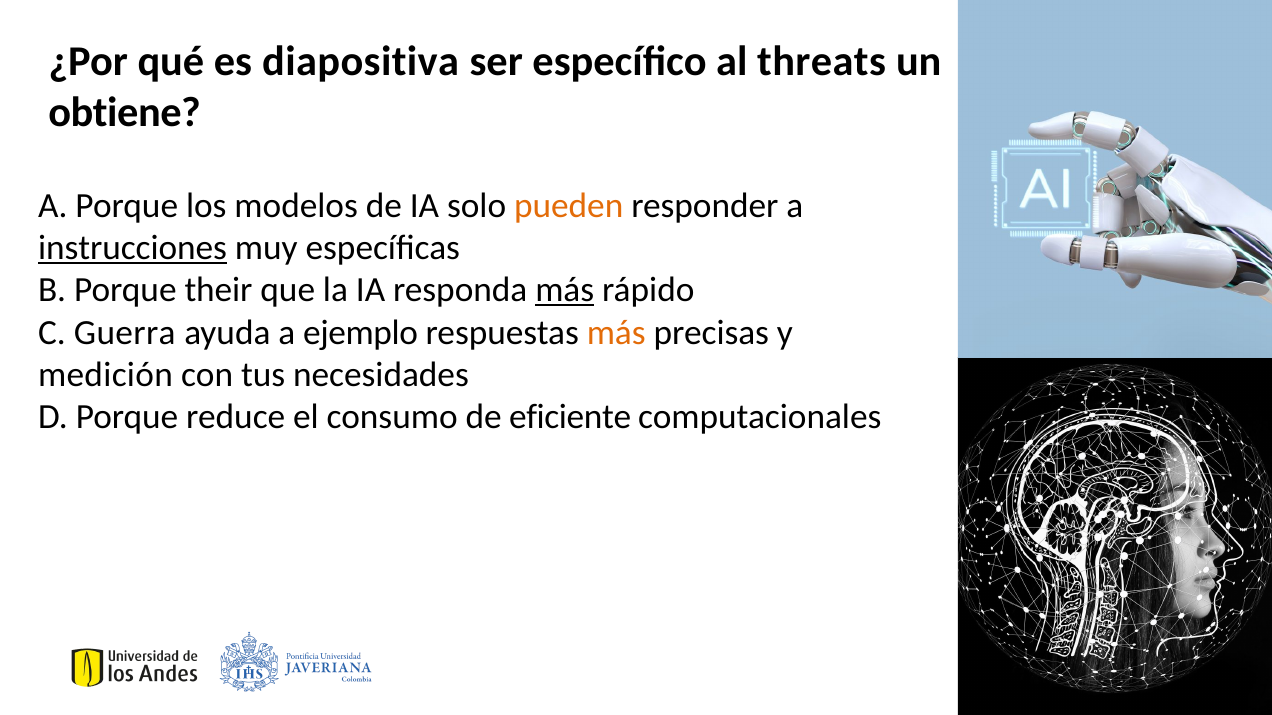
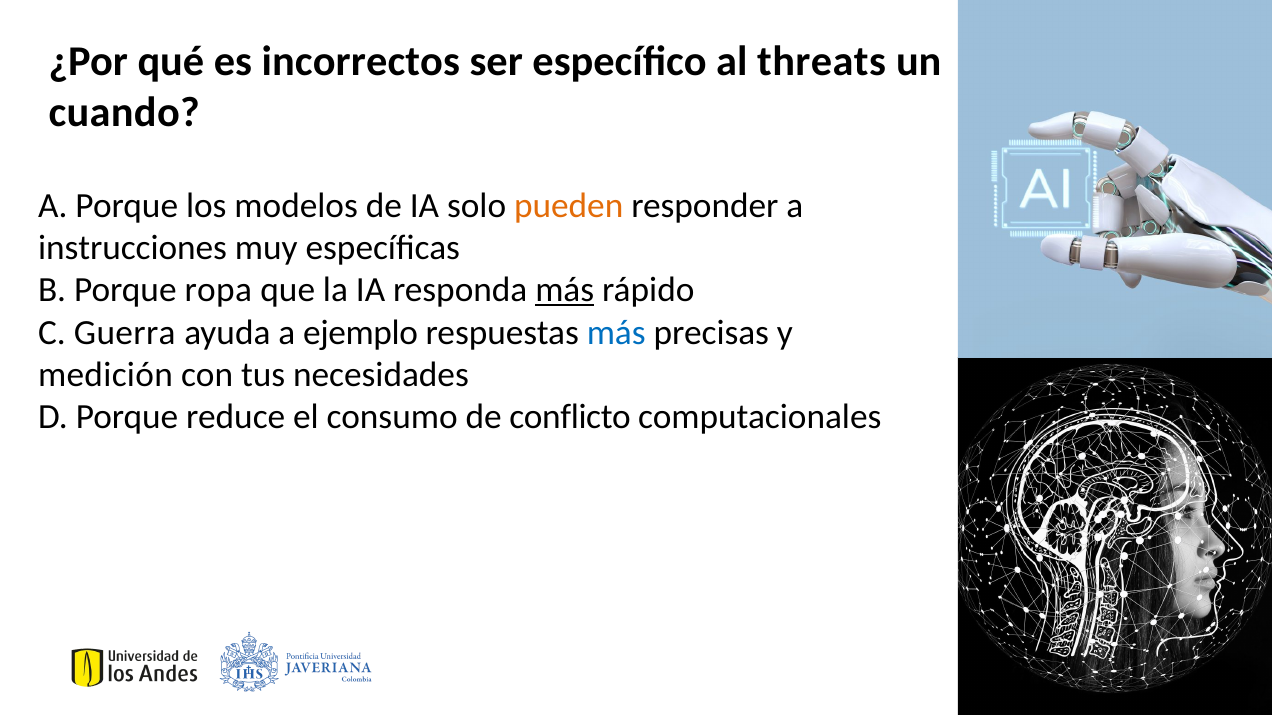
diapositiva: diapositiva -> incorrectos (361, 61)
obtiene: obtiene -> cuando (124, 112)
instrucciones underline: present -> none (133, 248)
their: their -> ropa (218, 290)
más colour: orange -> blue (616, 333)
eficiente: eficiente -> conflicto (570, 418)
